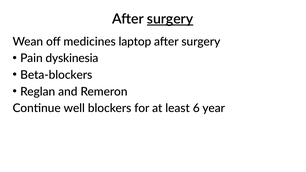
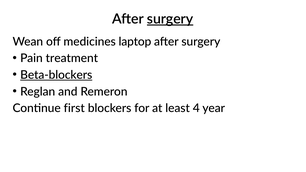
dyskinesia: dyskinesia -> treatment (72, 58)
Beta-blockers underline: none -> present (56, 75)
well: well -> first (74, 108)
6: 6 -> 4 (196, 108)
